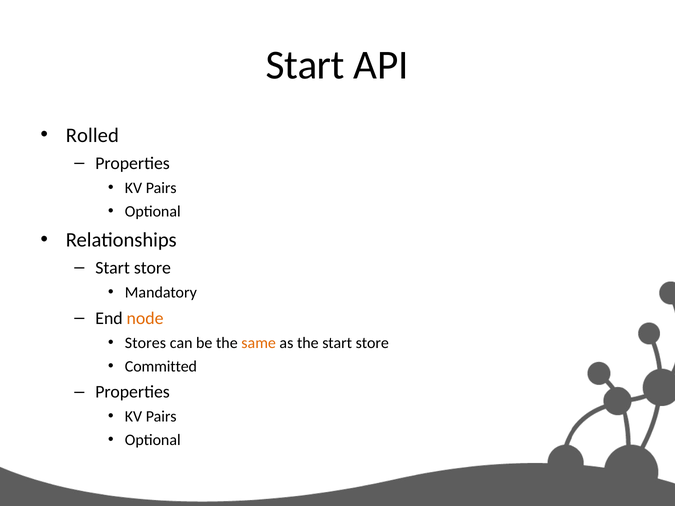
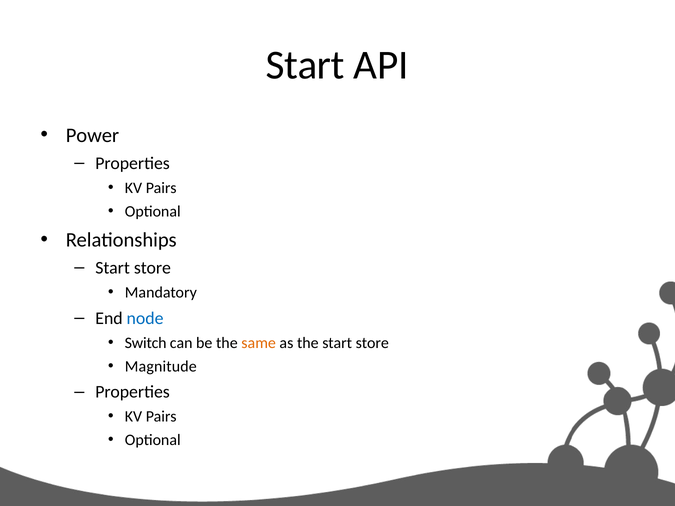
Rolled: Rolled -> Power (92, 135)
node colour: orange -> blue (145, 318)
Stores: Stores -> Switch (146, 343)
Committed: Committed -> Magnitude (161, 367)
